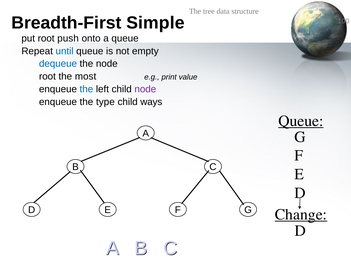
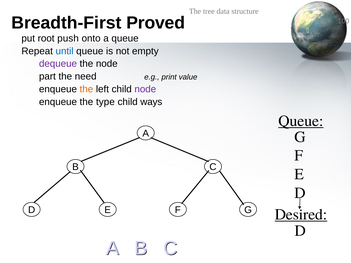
Simple: Simple -> Proved (156, 23)
dequeue colour: blue -> purple (58, 64)
root: root -> part (47, 77)
most: most -> need (86, 77)
the colour: blue -> orange (86, 89)
Change: Change -> Desired (301, 215)
